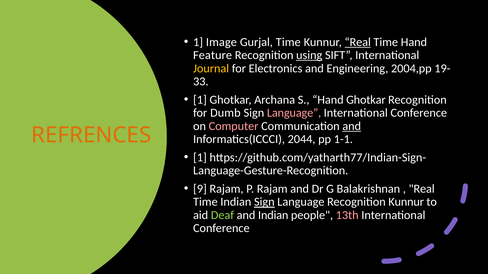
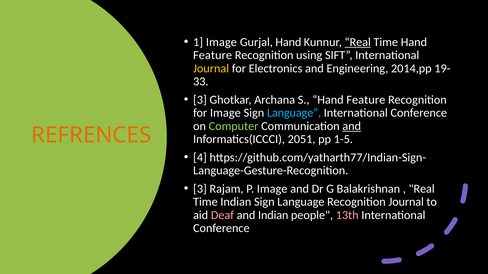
Gurjal Time: Time -> Hand (288, 42)
using underline: present -> none (309, 55)
2004,pp: 2004,pp -> 2014,pp (411, 68)
1: 1 -> 3 (200, 100)
S Hand Ghotkar: Ghotkar -> Feature (366, 100)
for Dumb: Dumb -> Image (225, 113)
Language colour: pink -> light blue (294, 113)
Computer colour: pink -> light green (234, 126)
2044: 2044 -> 2051 (302, 139)
1-1: 1-1 -> 1-5 (343, 139)
1: 1 -> 4 (200, 158)
9: 9 -> 3 (200, 189)
P Rajam: Rajam -> Image (272, 189)
Sign underline: present -> none (264, 202)
Recognition Kunnur: Kunnur -> Journal (406, 202)
Deaf colour: light green -> pink (222, 215)
